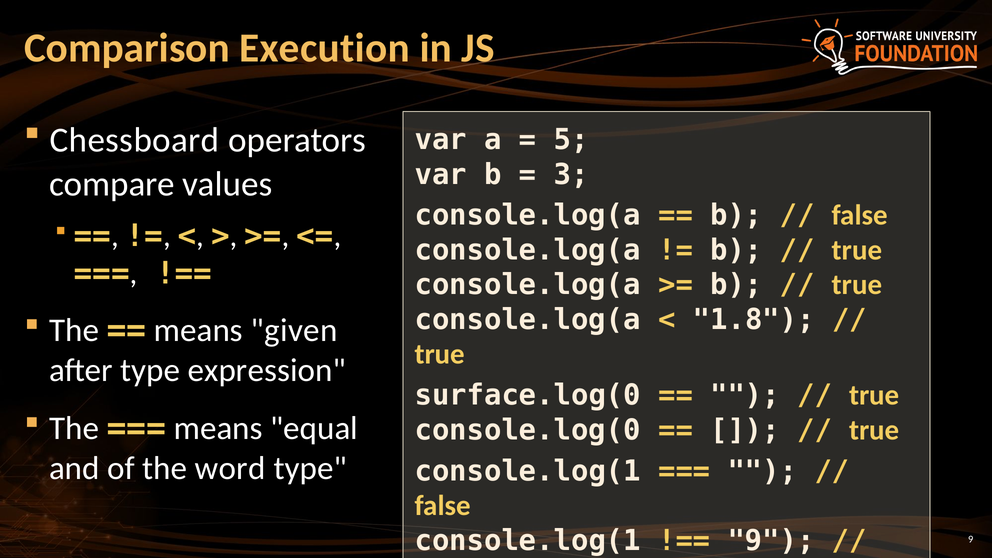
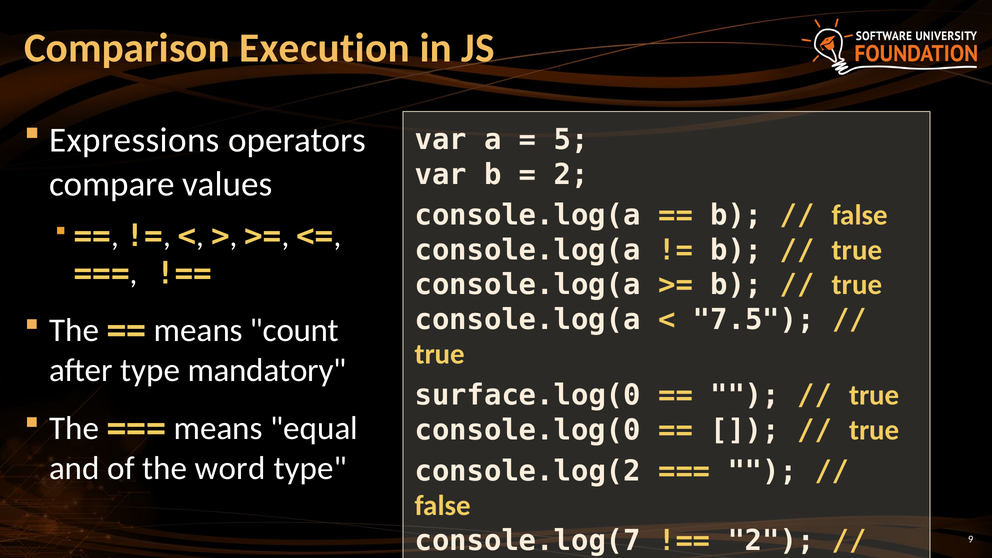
Chessboard: Chessboard -> Expressions (135, 140)
3: 3 -> 2 (571, 175)
1.8: 1.8 -> 7.5 (754, 320)
given: given -> count (294, 331)
expression: expression -> mandatory (267, 370)
console.log(1: console.log(1 -> console.log(2 (528, 471)
console.log(1: console.log(1 -> console.log(7 (528, 541)
9: 9 -> 2 (771, 541)
